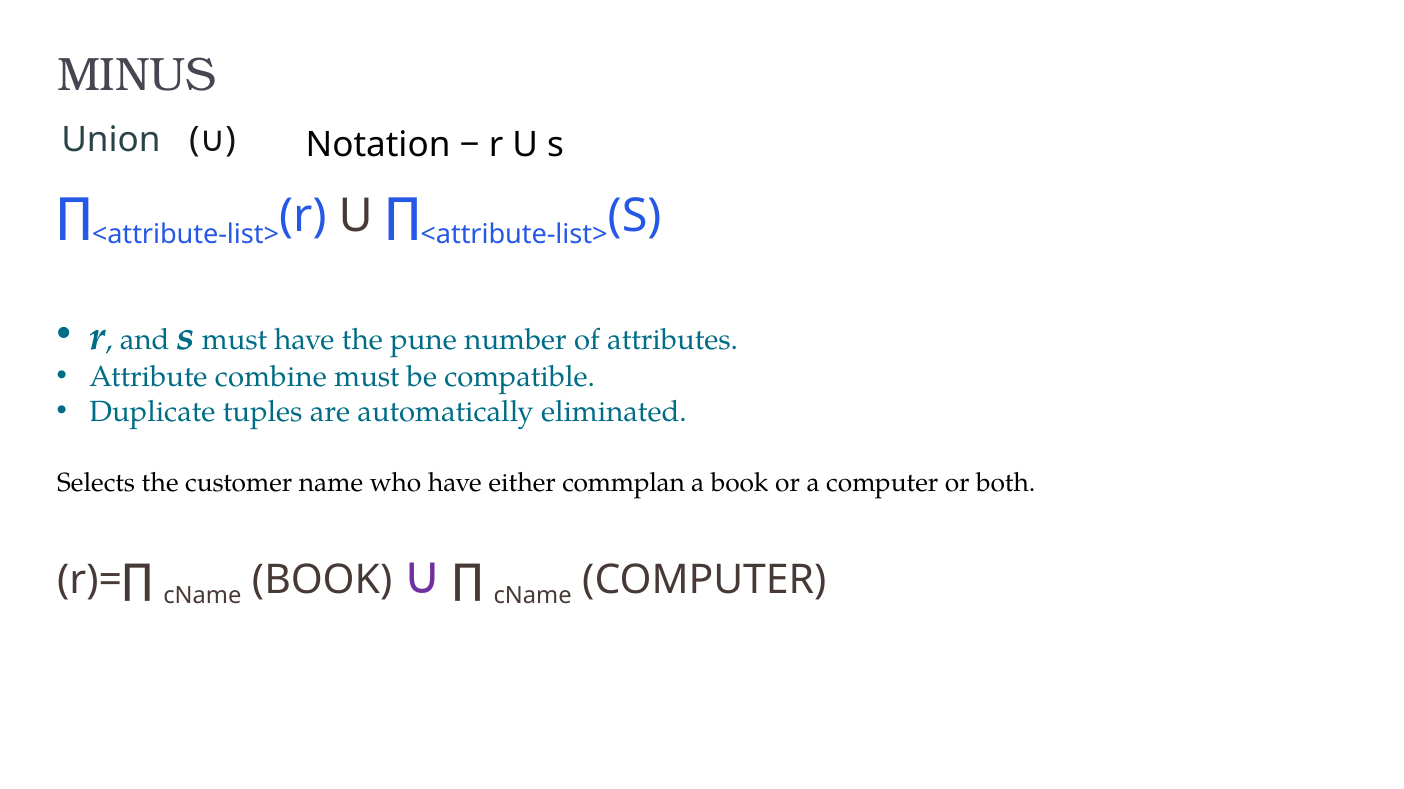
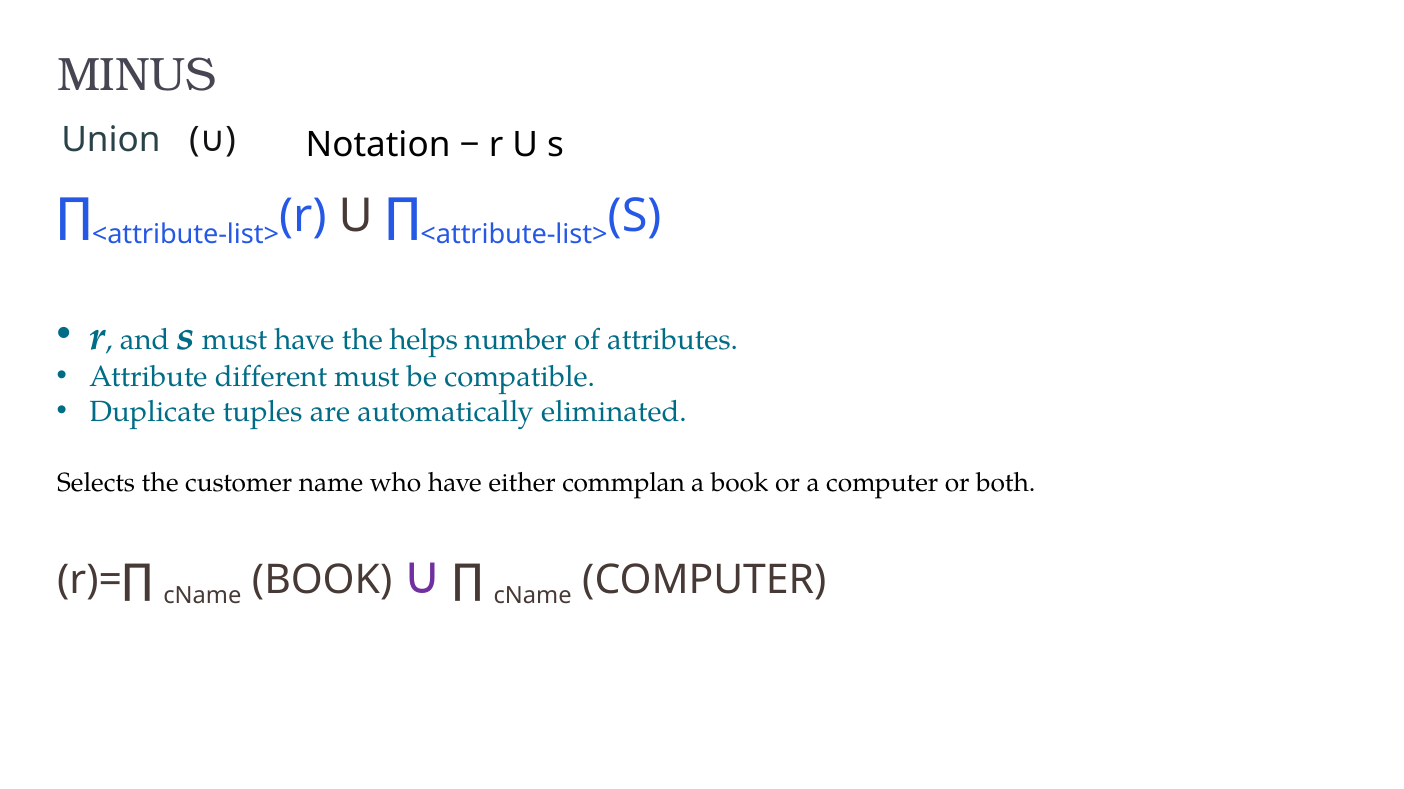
pune: pune -> helps (424, 340)
combine: combine -> different (271, 377)
